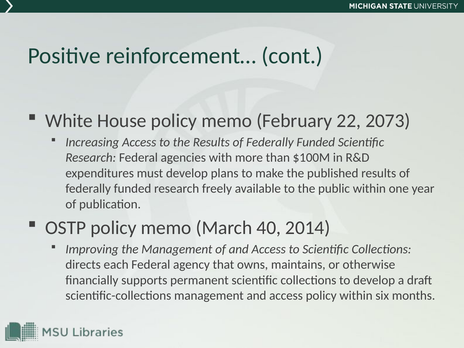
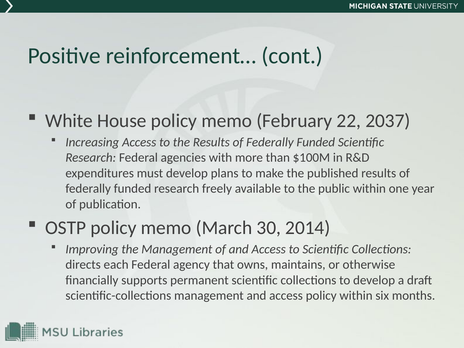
2073: 2073 -> 2037 (388, 121)
40: 40 -> 30 (269, 228)
